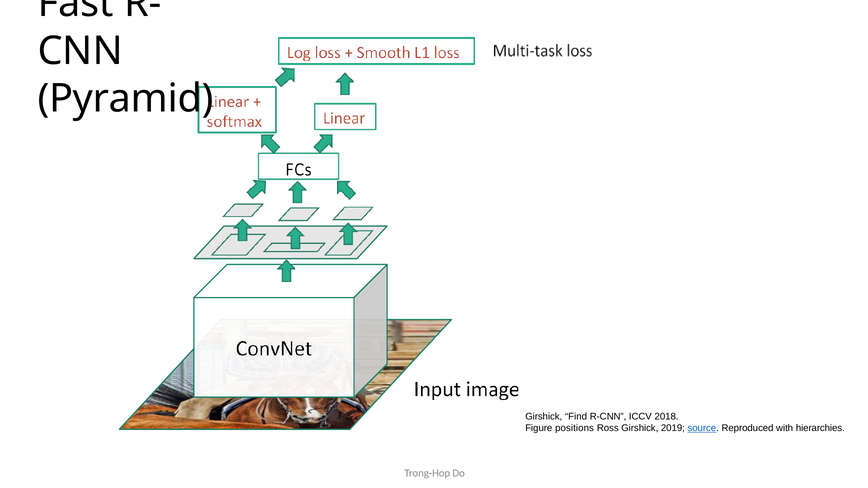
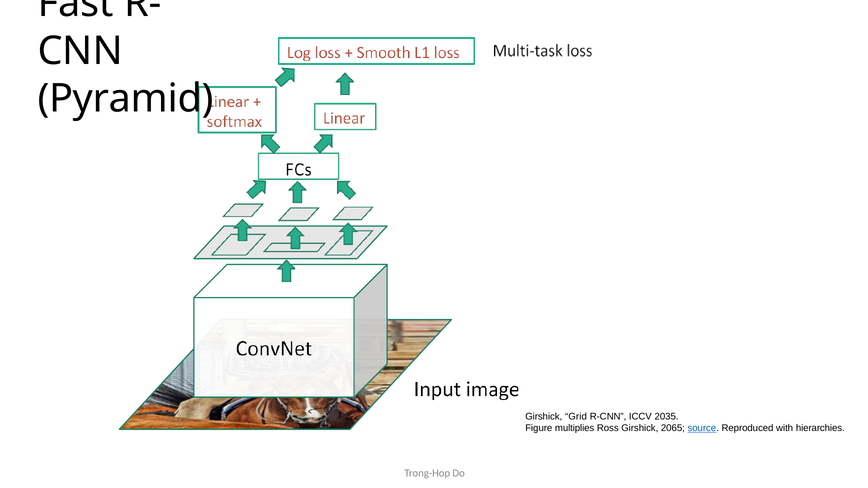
Find: Find -> Grid (576, 417)
2018: 2018 -> 2035 (667, 417)
positions: positions -> multiplies (575, 428)
2019: 2019 -> 2065 (673, 428)
